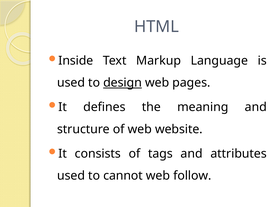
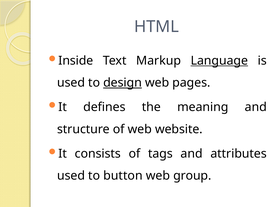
Language underline: none -> present (219, 61)
cannot: cannot -> button (123, 176)
follow: follow -> group (192, 176)
